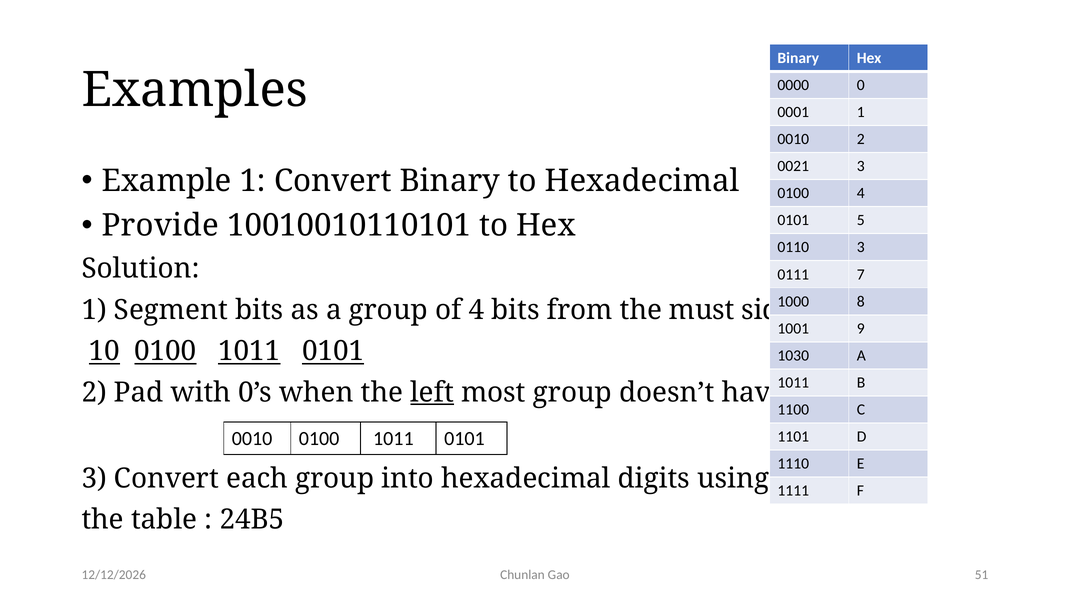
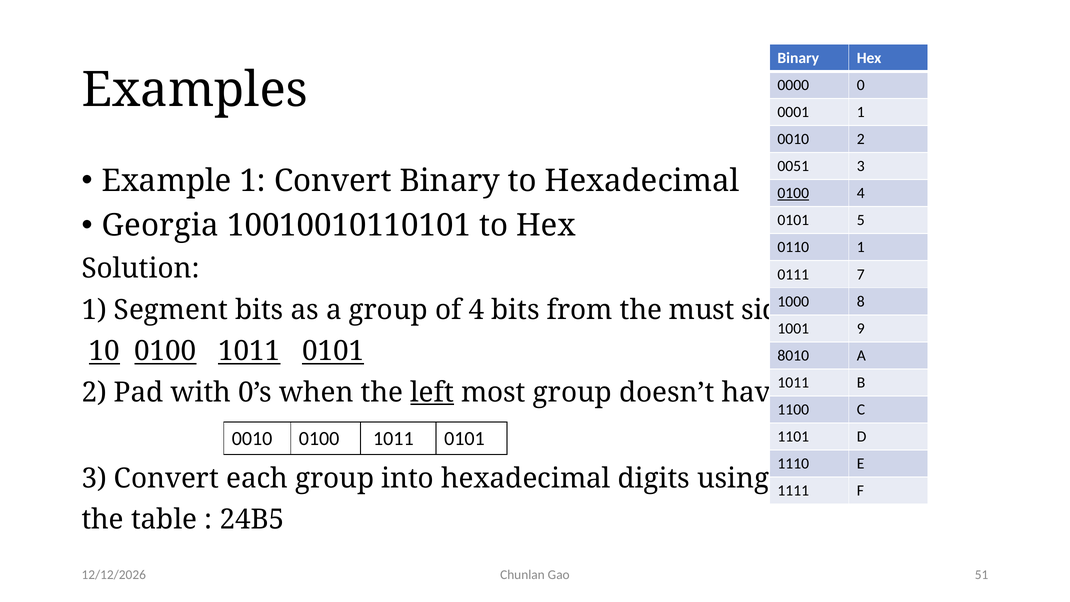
0021: 0021 -> 0051 (793, 166)
0100 underline: none -> present (793, 193)
Provide: Provide -> Georgia (160, 226)
0110 3: 3 -> 1 (861, 247)
1030: 1030 -> 8010 (793, 355)
